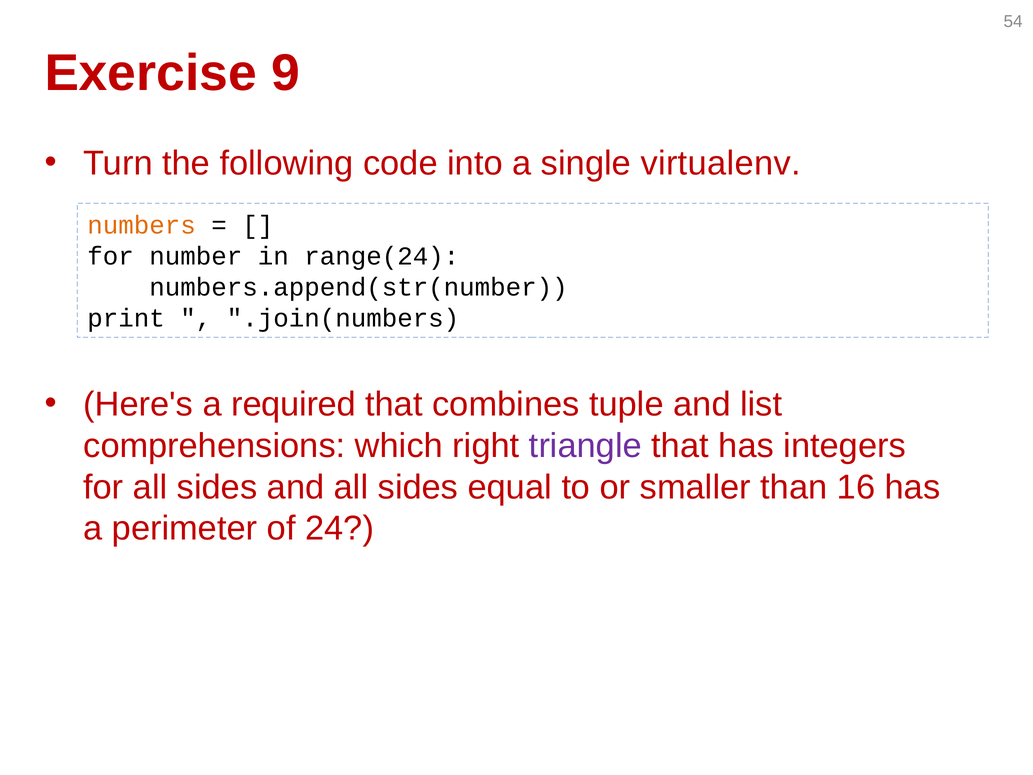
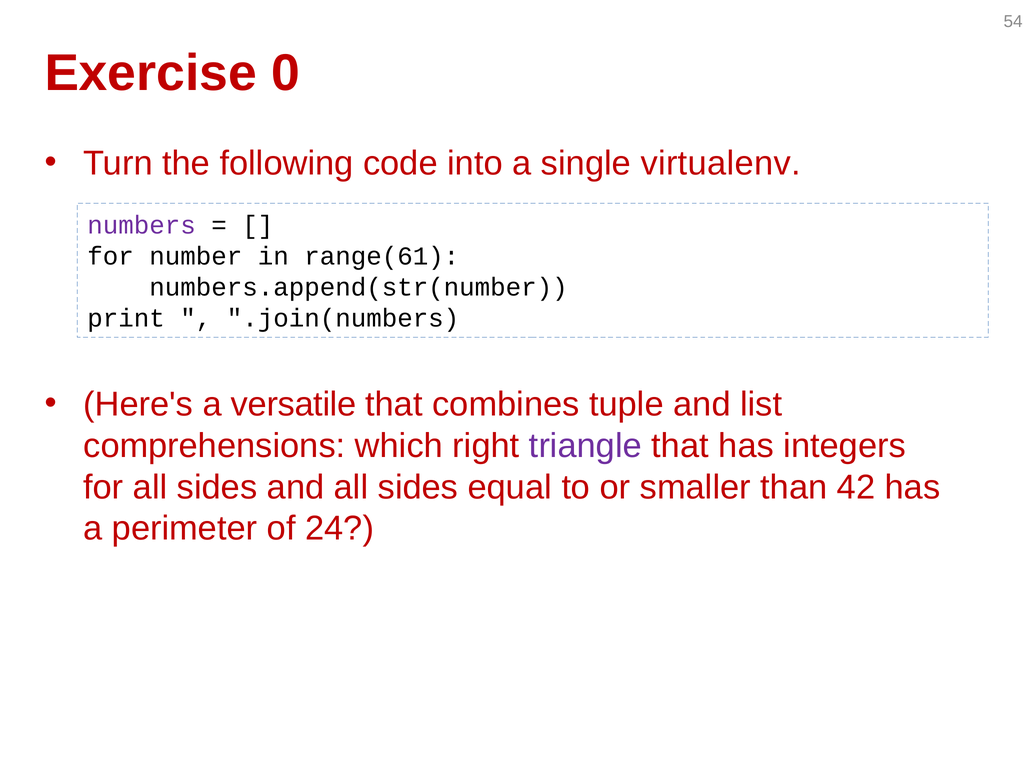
9: 9 -> 0 (285, 73)
numbers colour: orange -> purple (142, 225)
range(24: range(24 -> range(61 (382, 256)
required: required -> versatile (294, 404)
16: 16 -> 42 (856, 487)
